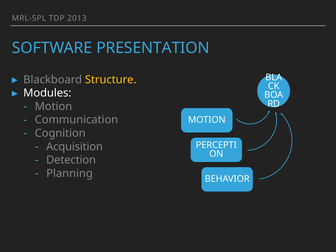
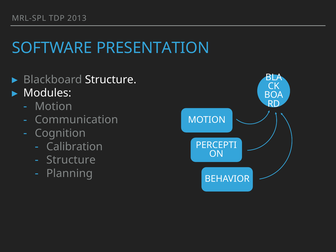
Structure colour: yellow -> white (111, 80)
Acquisition: Acquisition -> Calibration (74, 147)
Detection: Detection -> Structure (71, 160)
